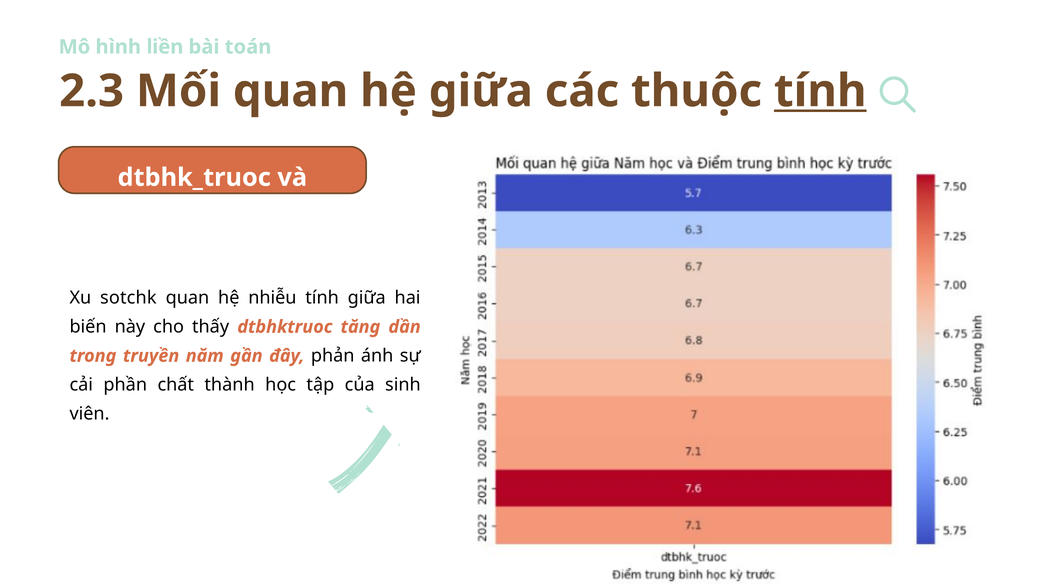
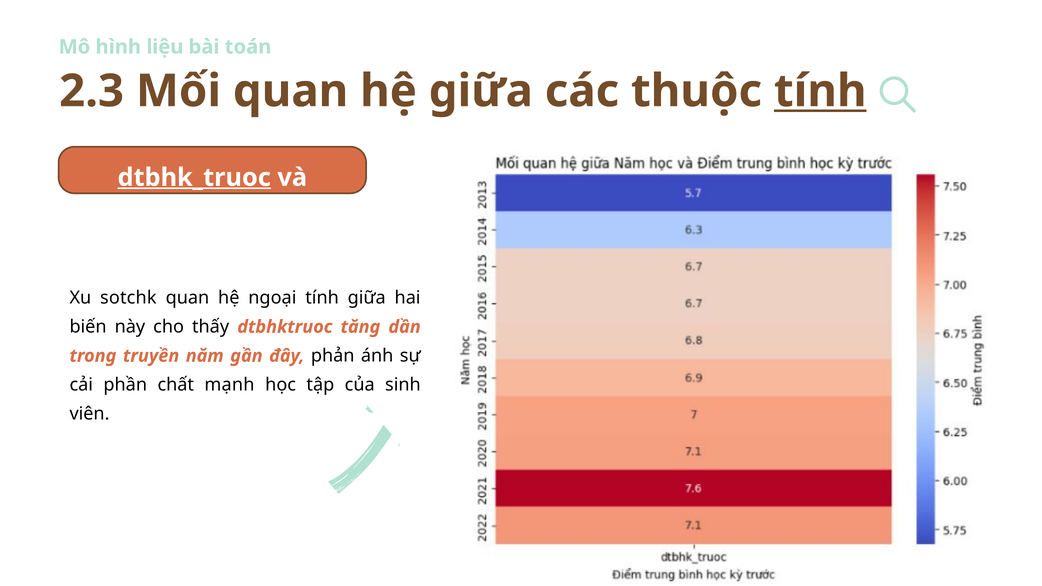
liền: liền -> liệu (165, 47)
dtbhk_truoc underline: none -> present (194, 178)
nhiễu: nhiễu -> ngoại (272, 298)
thành: thành -> mạnh (229, 385)
